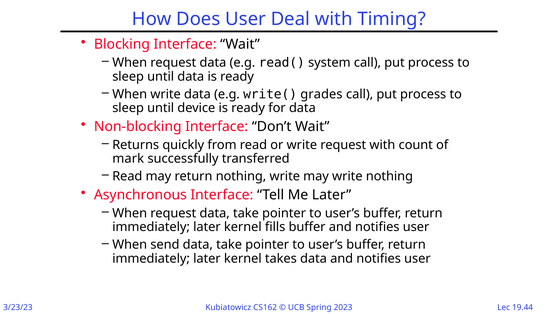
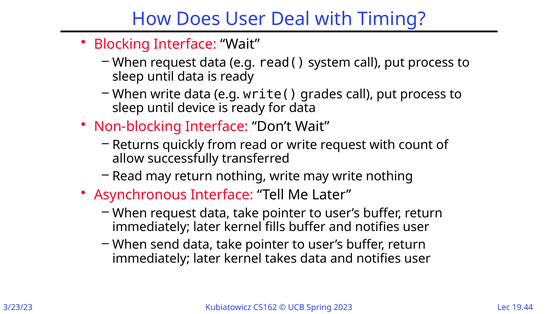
mark: mark -> allow (128, 159)
